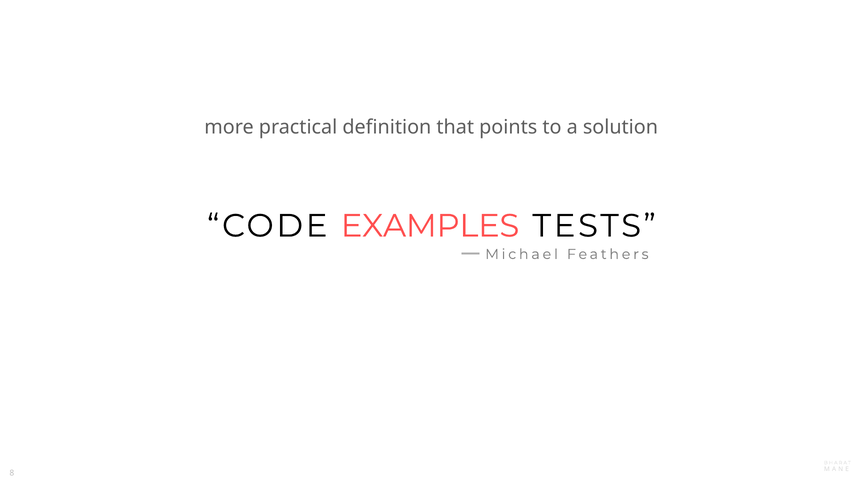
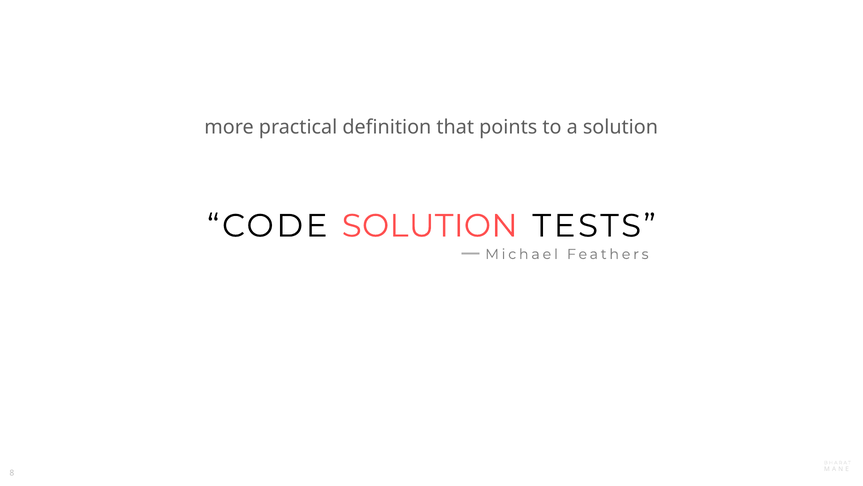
CODE EXAMPLES: EXAMPLES -> SOLUTION (430, 226)
